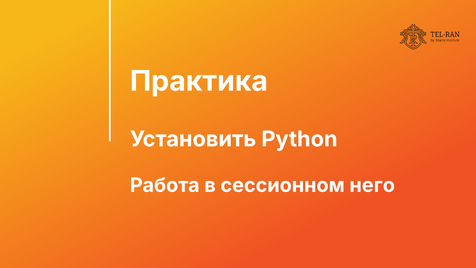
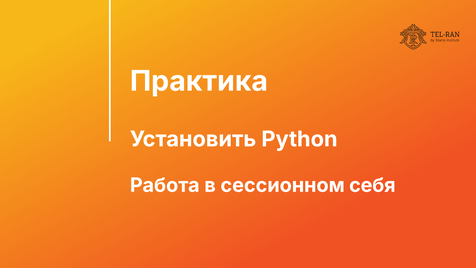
него: него -> себя (372, 185)
